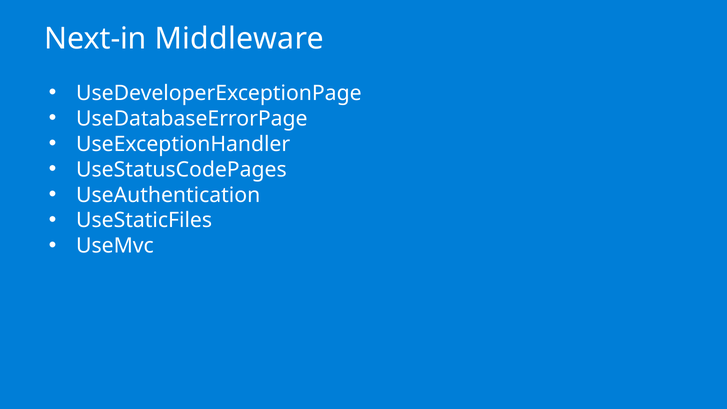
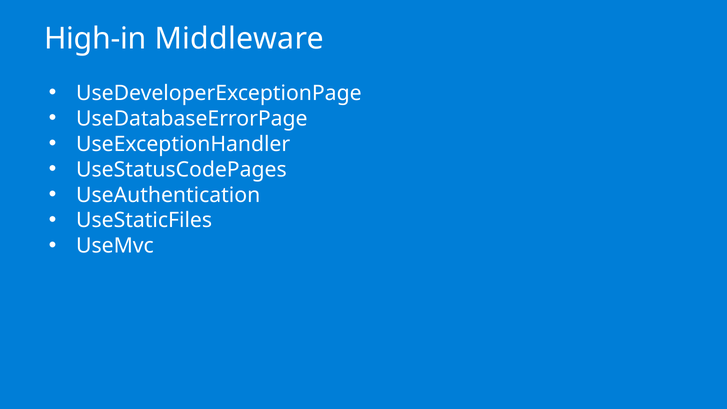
Next-in: Next-in -> High-in (95, 39)
